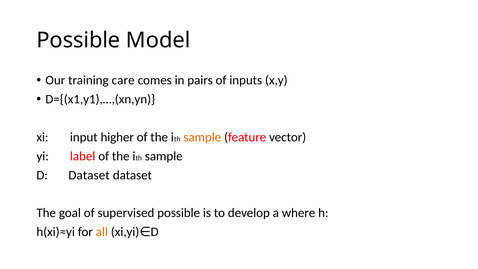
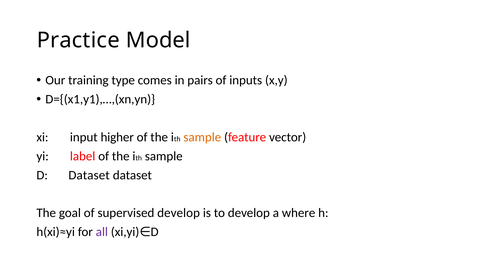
Possible: Possible -> Practice (78, 40)
care: care -> type (123, 80)
supervised possible: possible -> develop (179, 213)
all colour: orange -> purple (102, 232)
